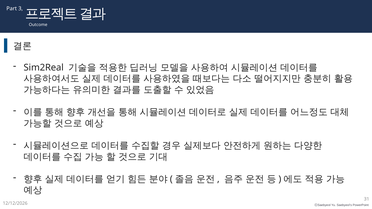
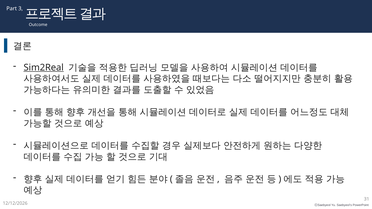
Sim2Real underline: none -> present (44, 68)
